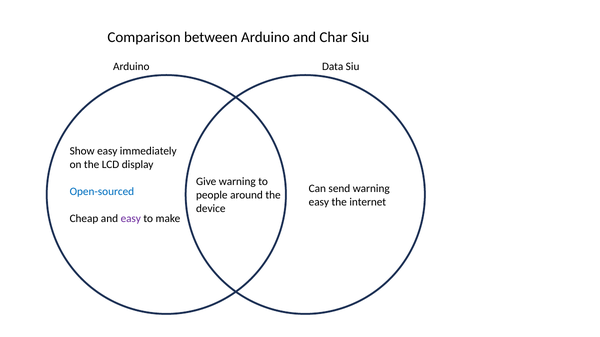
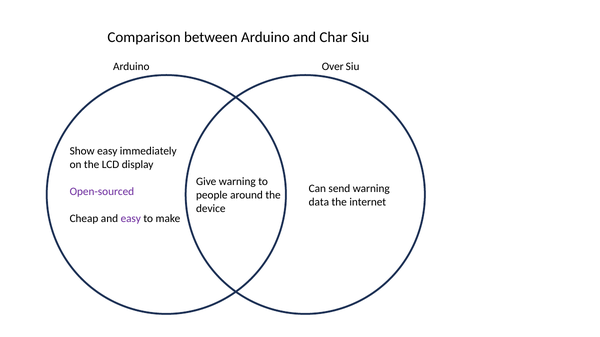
Data: Data -> Over (333, 67)
Open-sourced colour: blue -> purple (102, 192)
easy: easy -> data (319, 202)
